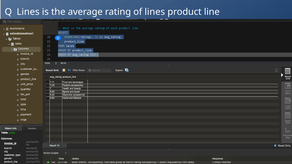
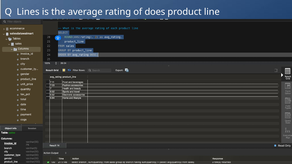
of lines: lines -> does (155, 12)
